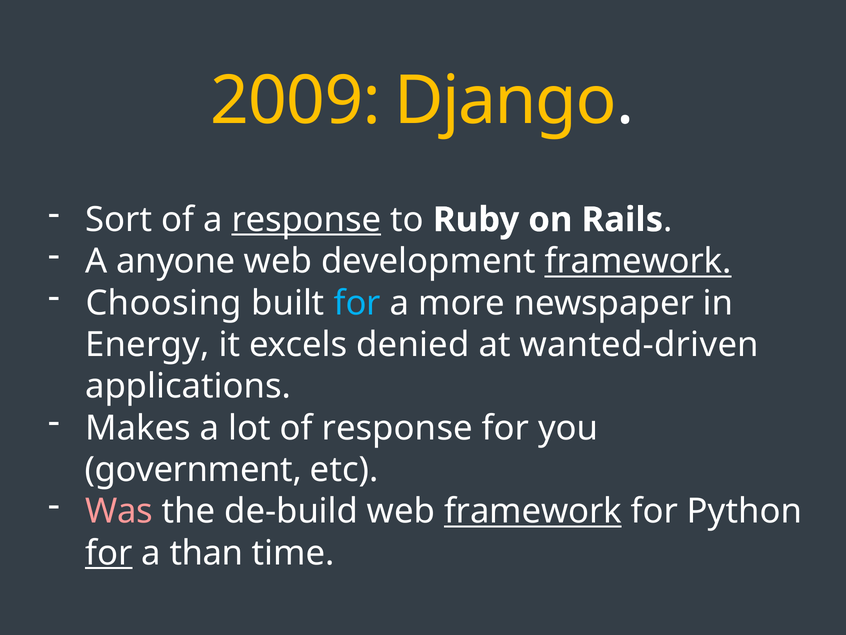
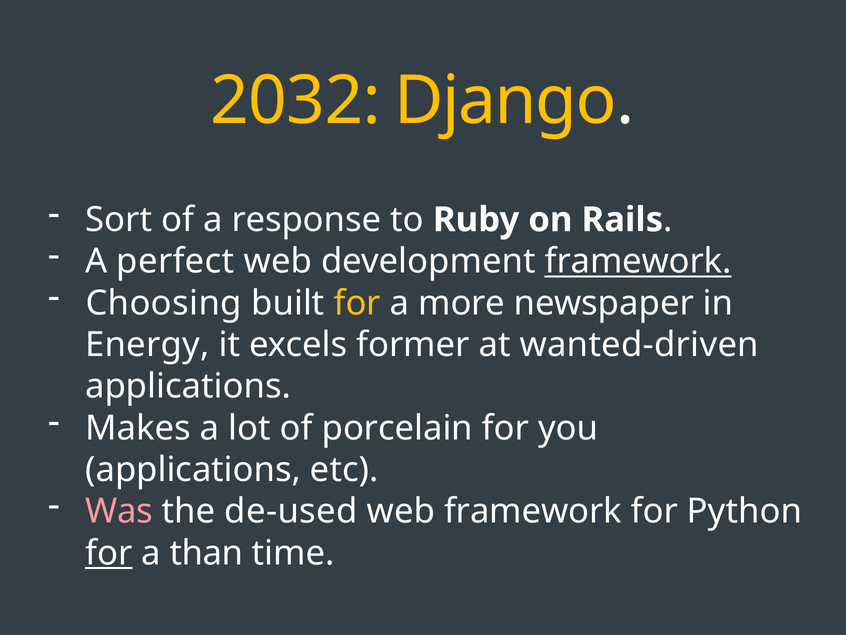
2009: 2009 -> 2032 (296, 101)
response underline: present -> none (306, 220)
anyone: anyone -> perfect (175, 261)
for colour: light blue -> yellow (357, 303)
denied: denied -> former (413, 344)
of response: response -> porcelain (397, 428)
government: government -> applications (193, 469)
de-build: de-build -> de-used (291, 511)
framework underline: present -> none (533, 511)
